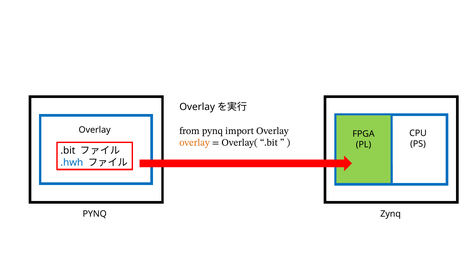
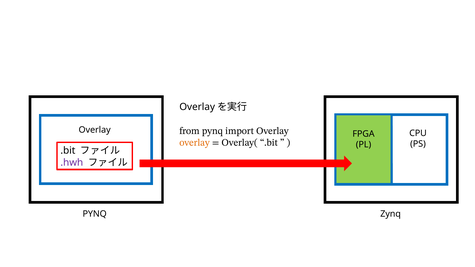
.hwh colour: blue -> purple (72, 163)
